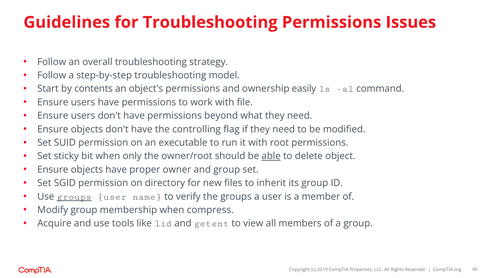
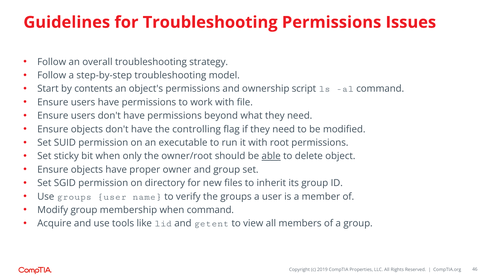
easily: easily -> script (304, 89)
groups underline: present -> none (74, 196)
when compress: compress -> command (210, 210)
